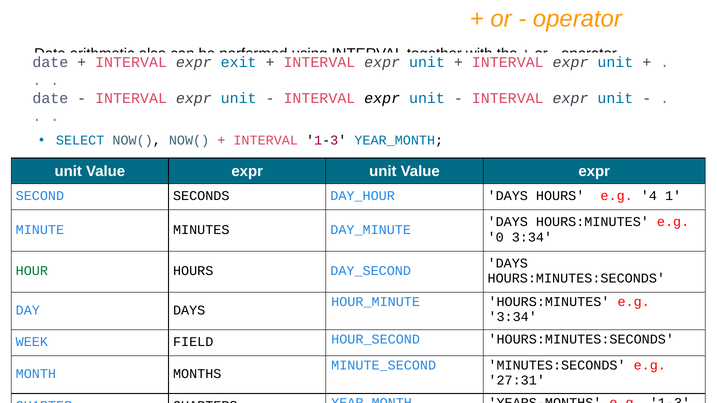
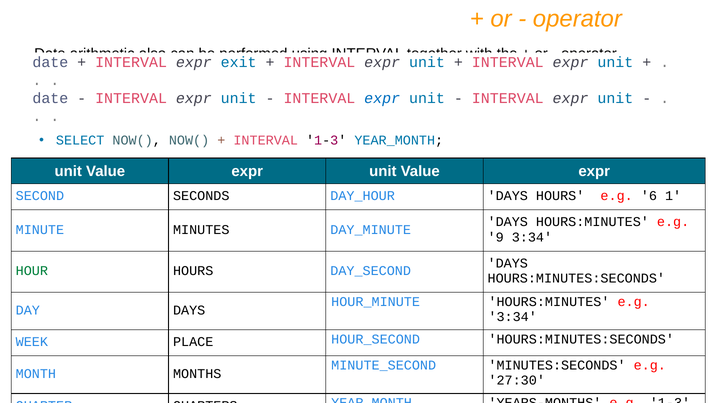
expr colour: black -> blue (382, 98)
4: 4 -> 6 (649, 196)
0: 0 -> 9 (496, 237)
FIELD: FIELD -> PLACE (193, 342)
27:31: 27:31 -> 27:30 (517, 381)
